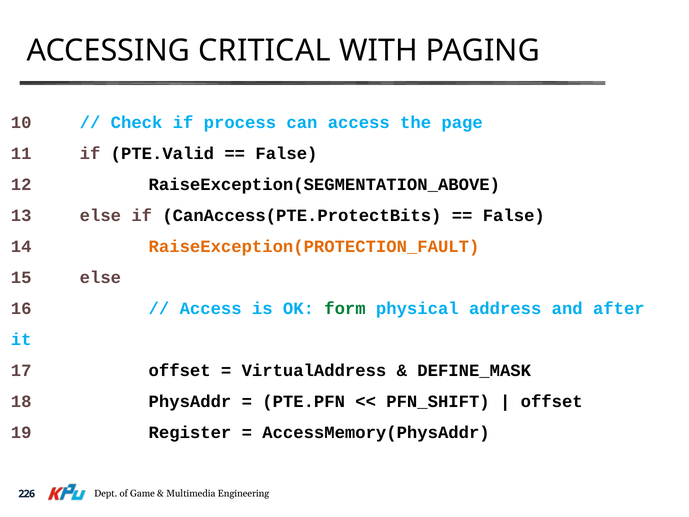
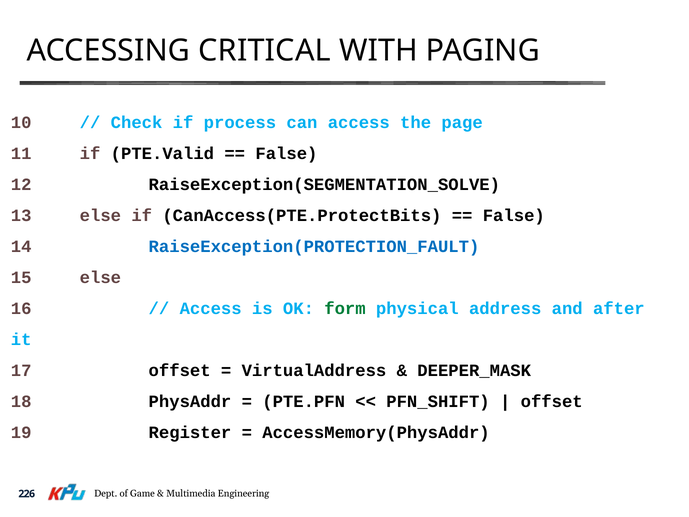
RaiseException(SEGMENTATION_ABOVE: RaiseException(SEGMENTATION_ABOVE -> RaiseException(SEGMENTATION_SOLVE (324, 184)
RaiseException(PROTECTION_FAULT colour: orange -> blue (314, 246)
DEFINE_MASK: DEFINE_MASK -> DEEPER_MASK (474, 370)
